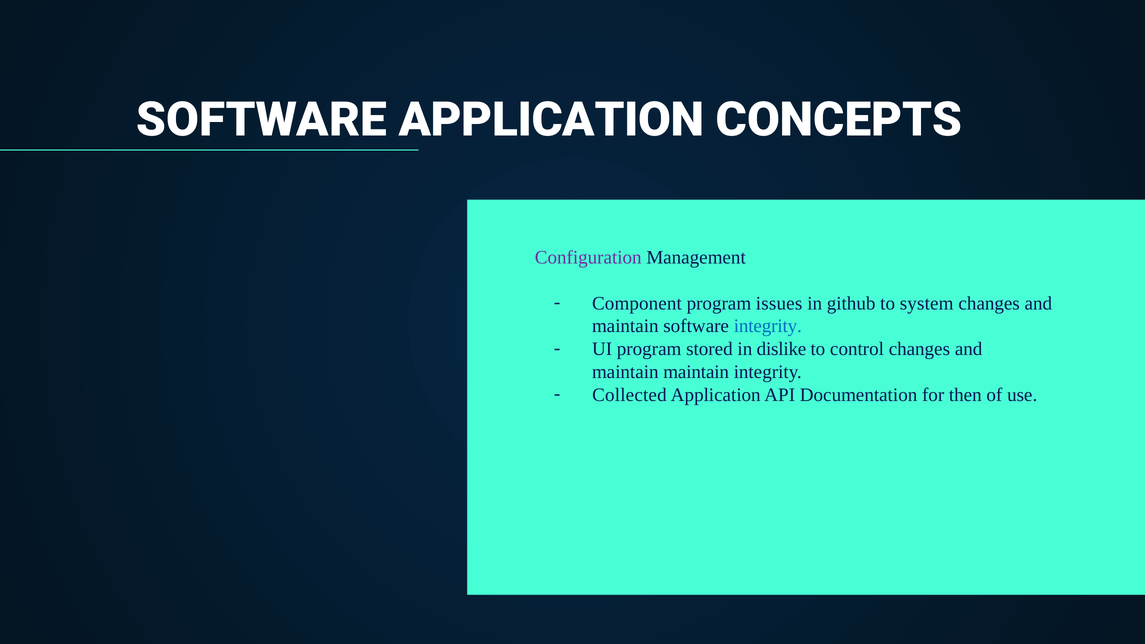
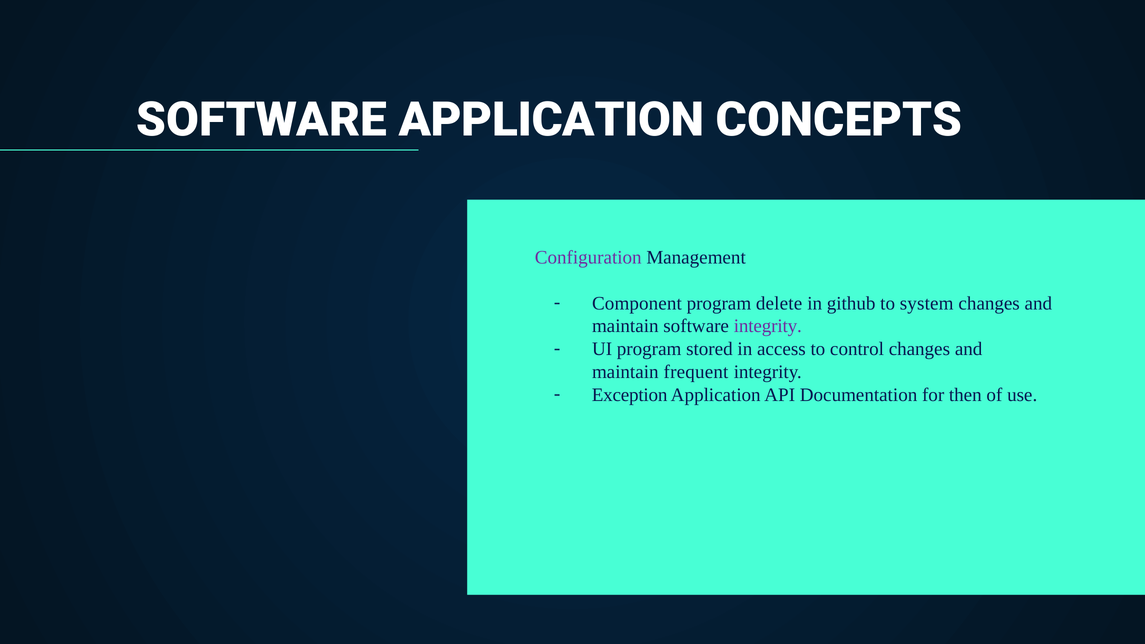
issues: issues -> delete (779, 303)
integrity colour: blue -> purple (768, 326)
dislike: dislike -> access (781, 349)
maintain maintain: maintain -> frequent (696, 372)
Collected: Collected -> Exception (630, 395)
